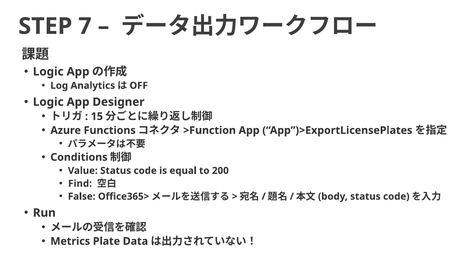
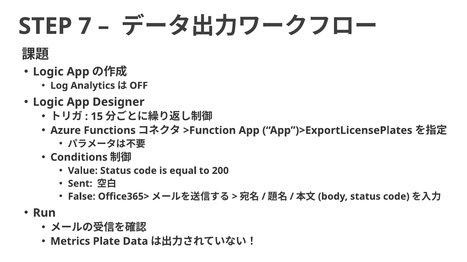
Find: Find -> Sent (80, 184)
